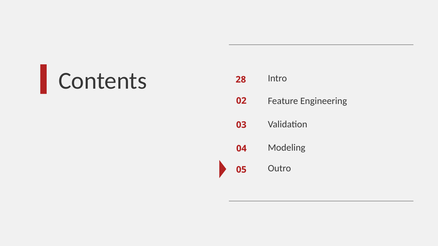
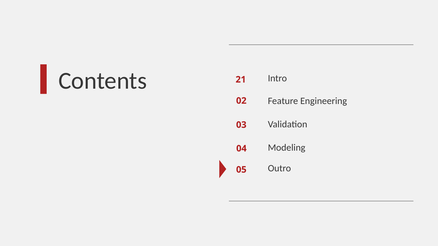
28: 28 -> 21 (241, 80)
